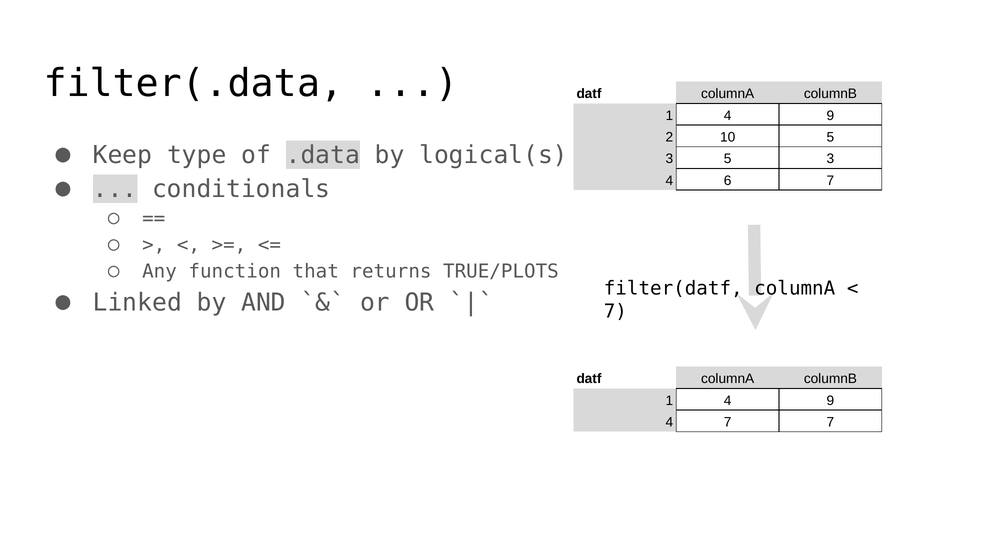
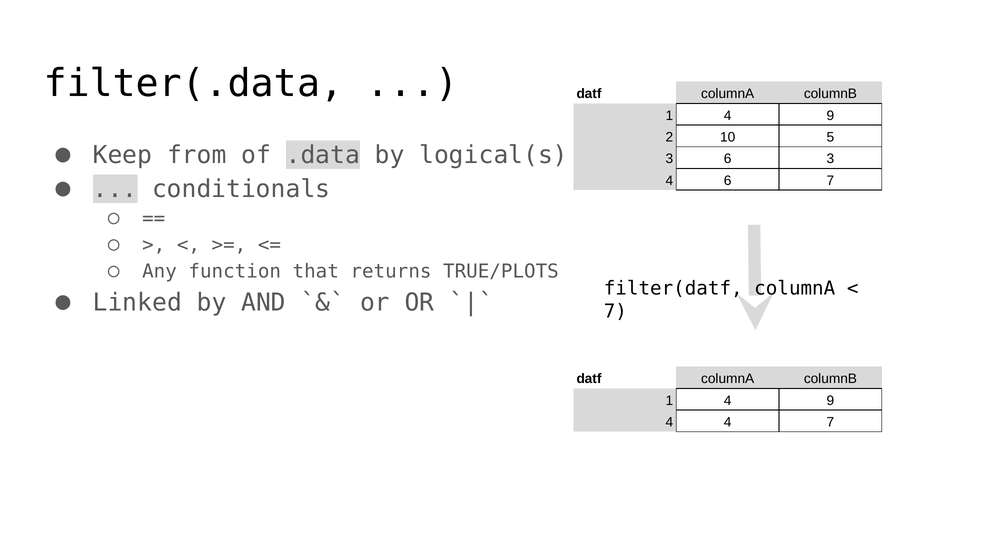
type: type -> from (197, 155)
3 5: 5 -> 6 (728, 159)
4 7: 7 -> 4 (728, 422)
